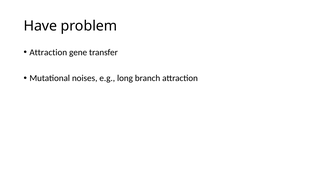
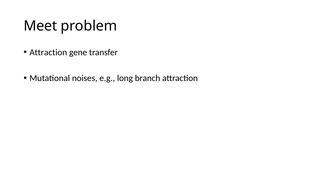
Have: Have -> Meet (40, 26)
